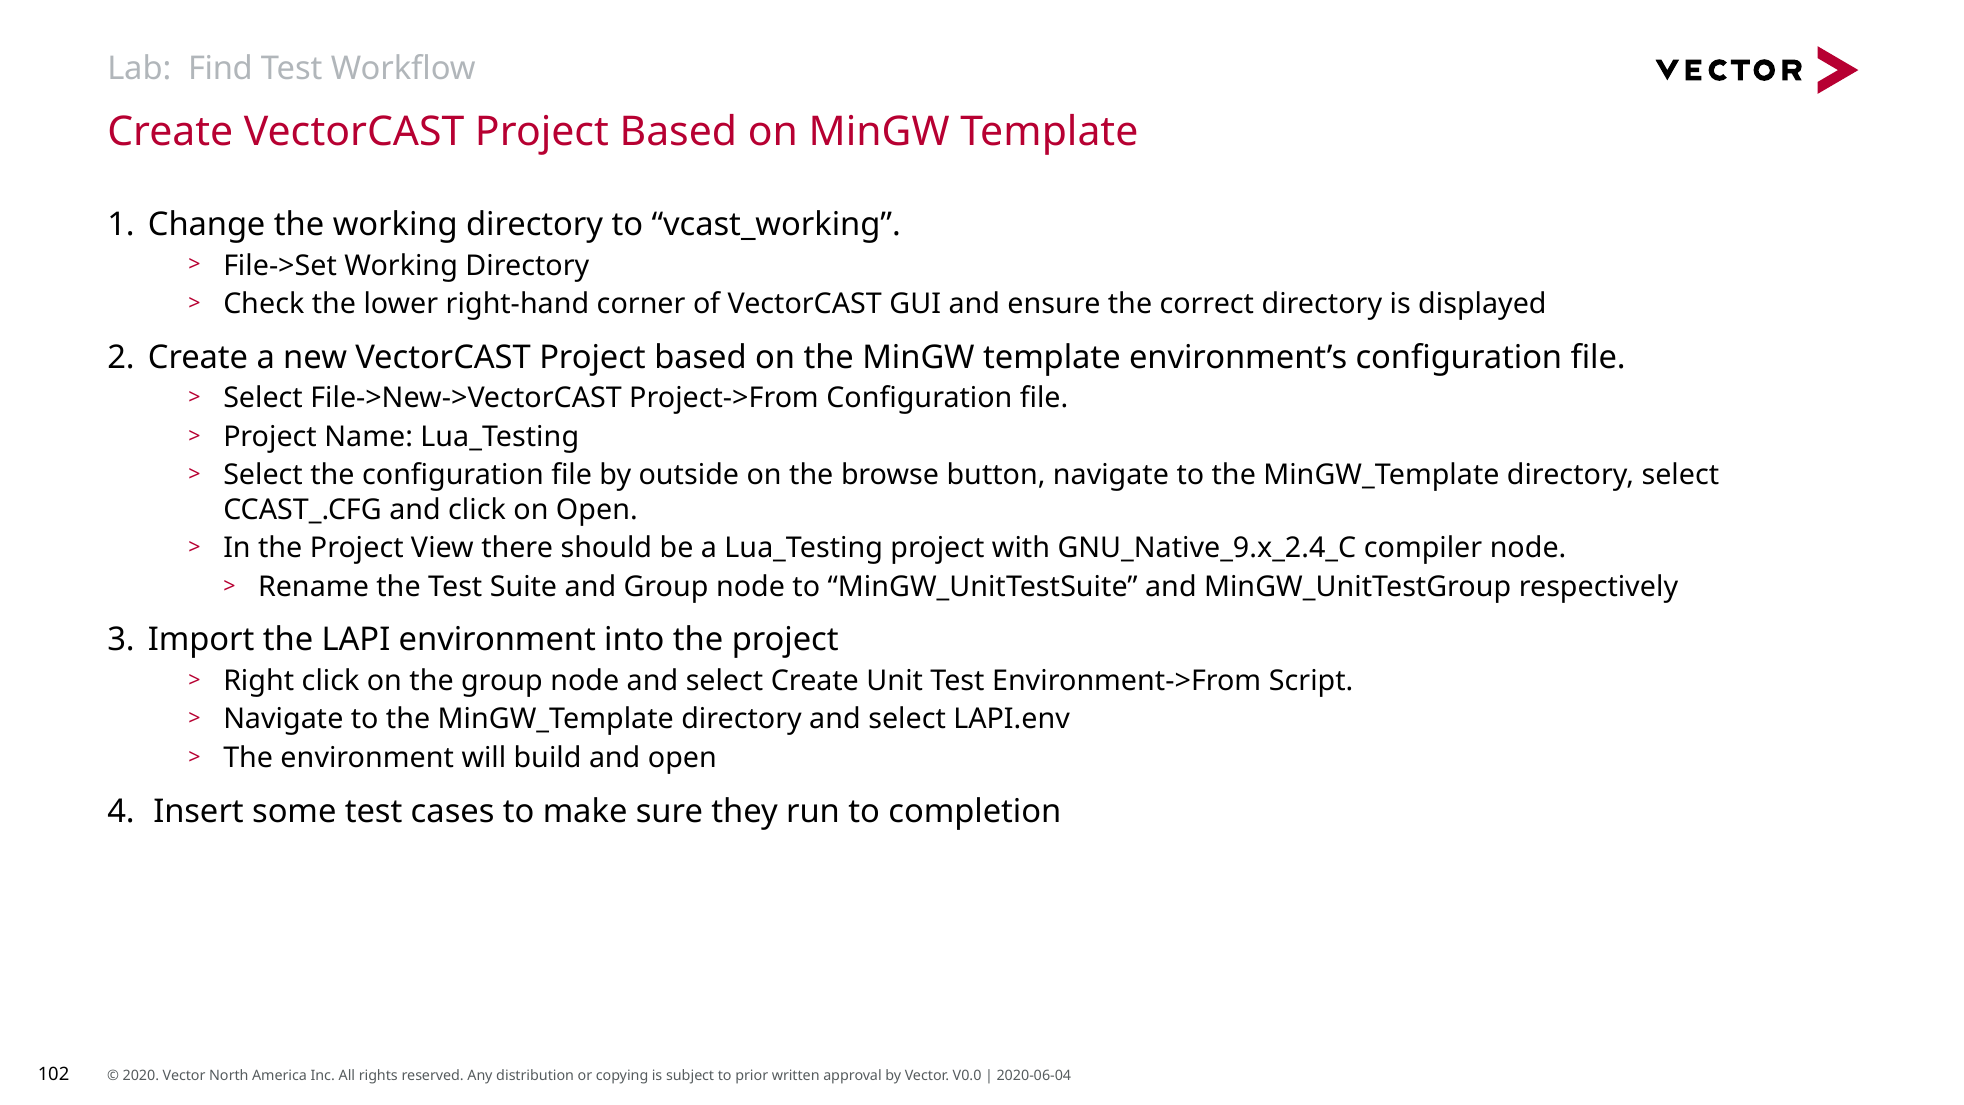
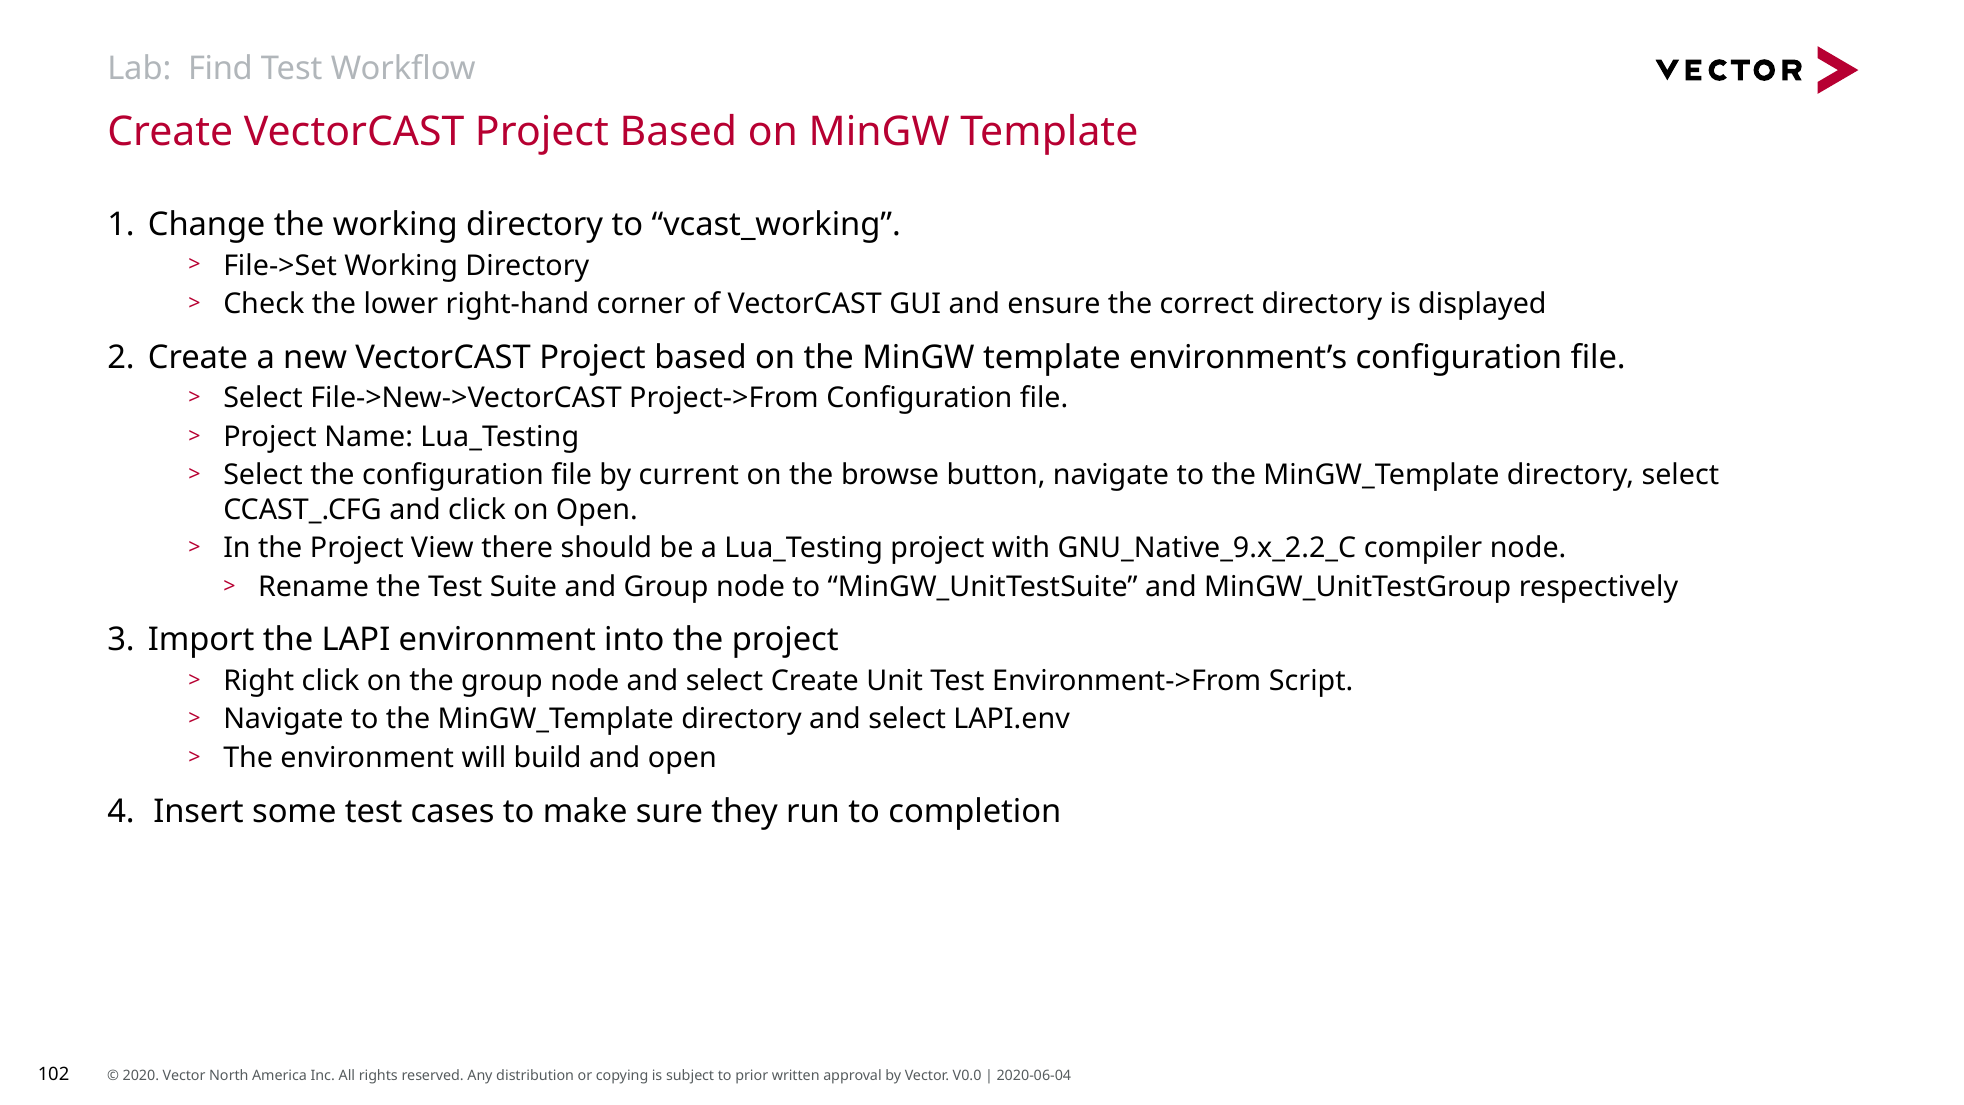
outside: outside -> current (689, 475)
GNU_Native_9.x_2.4_C: GNU_Native_9.x_2.4_C -> GNU_Native_9.x_2.2_C (1207, 548)
